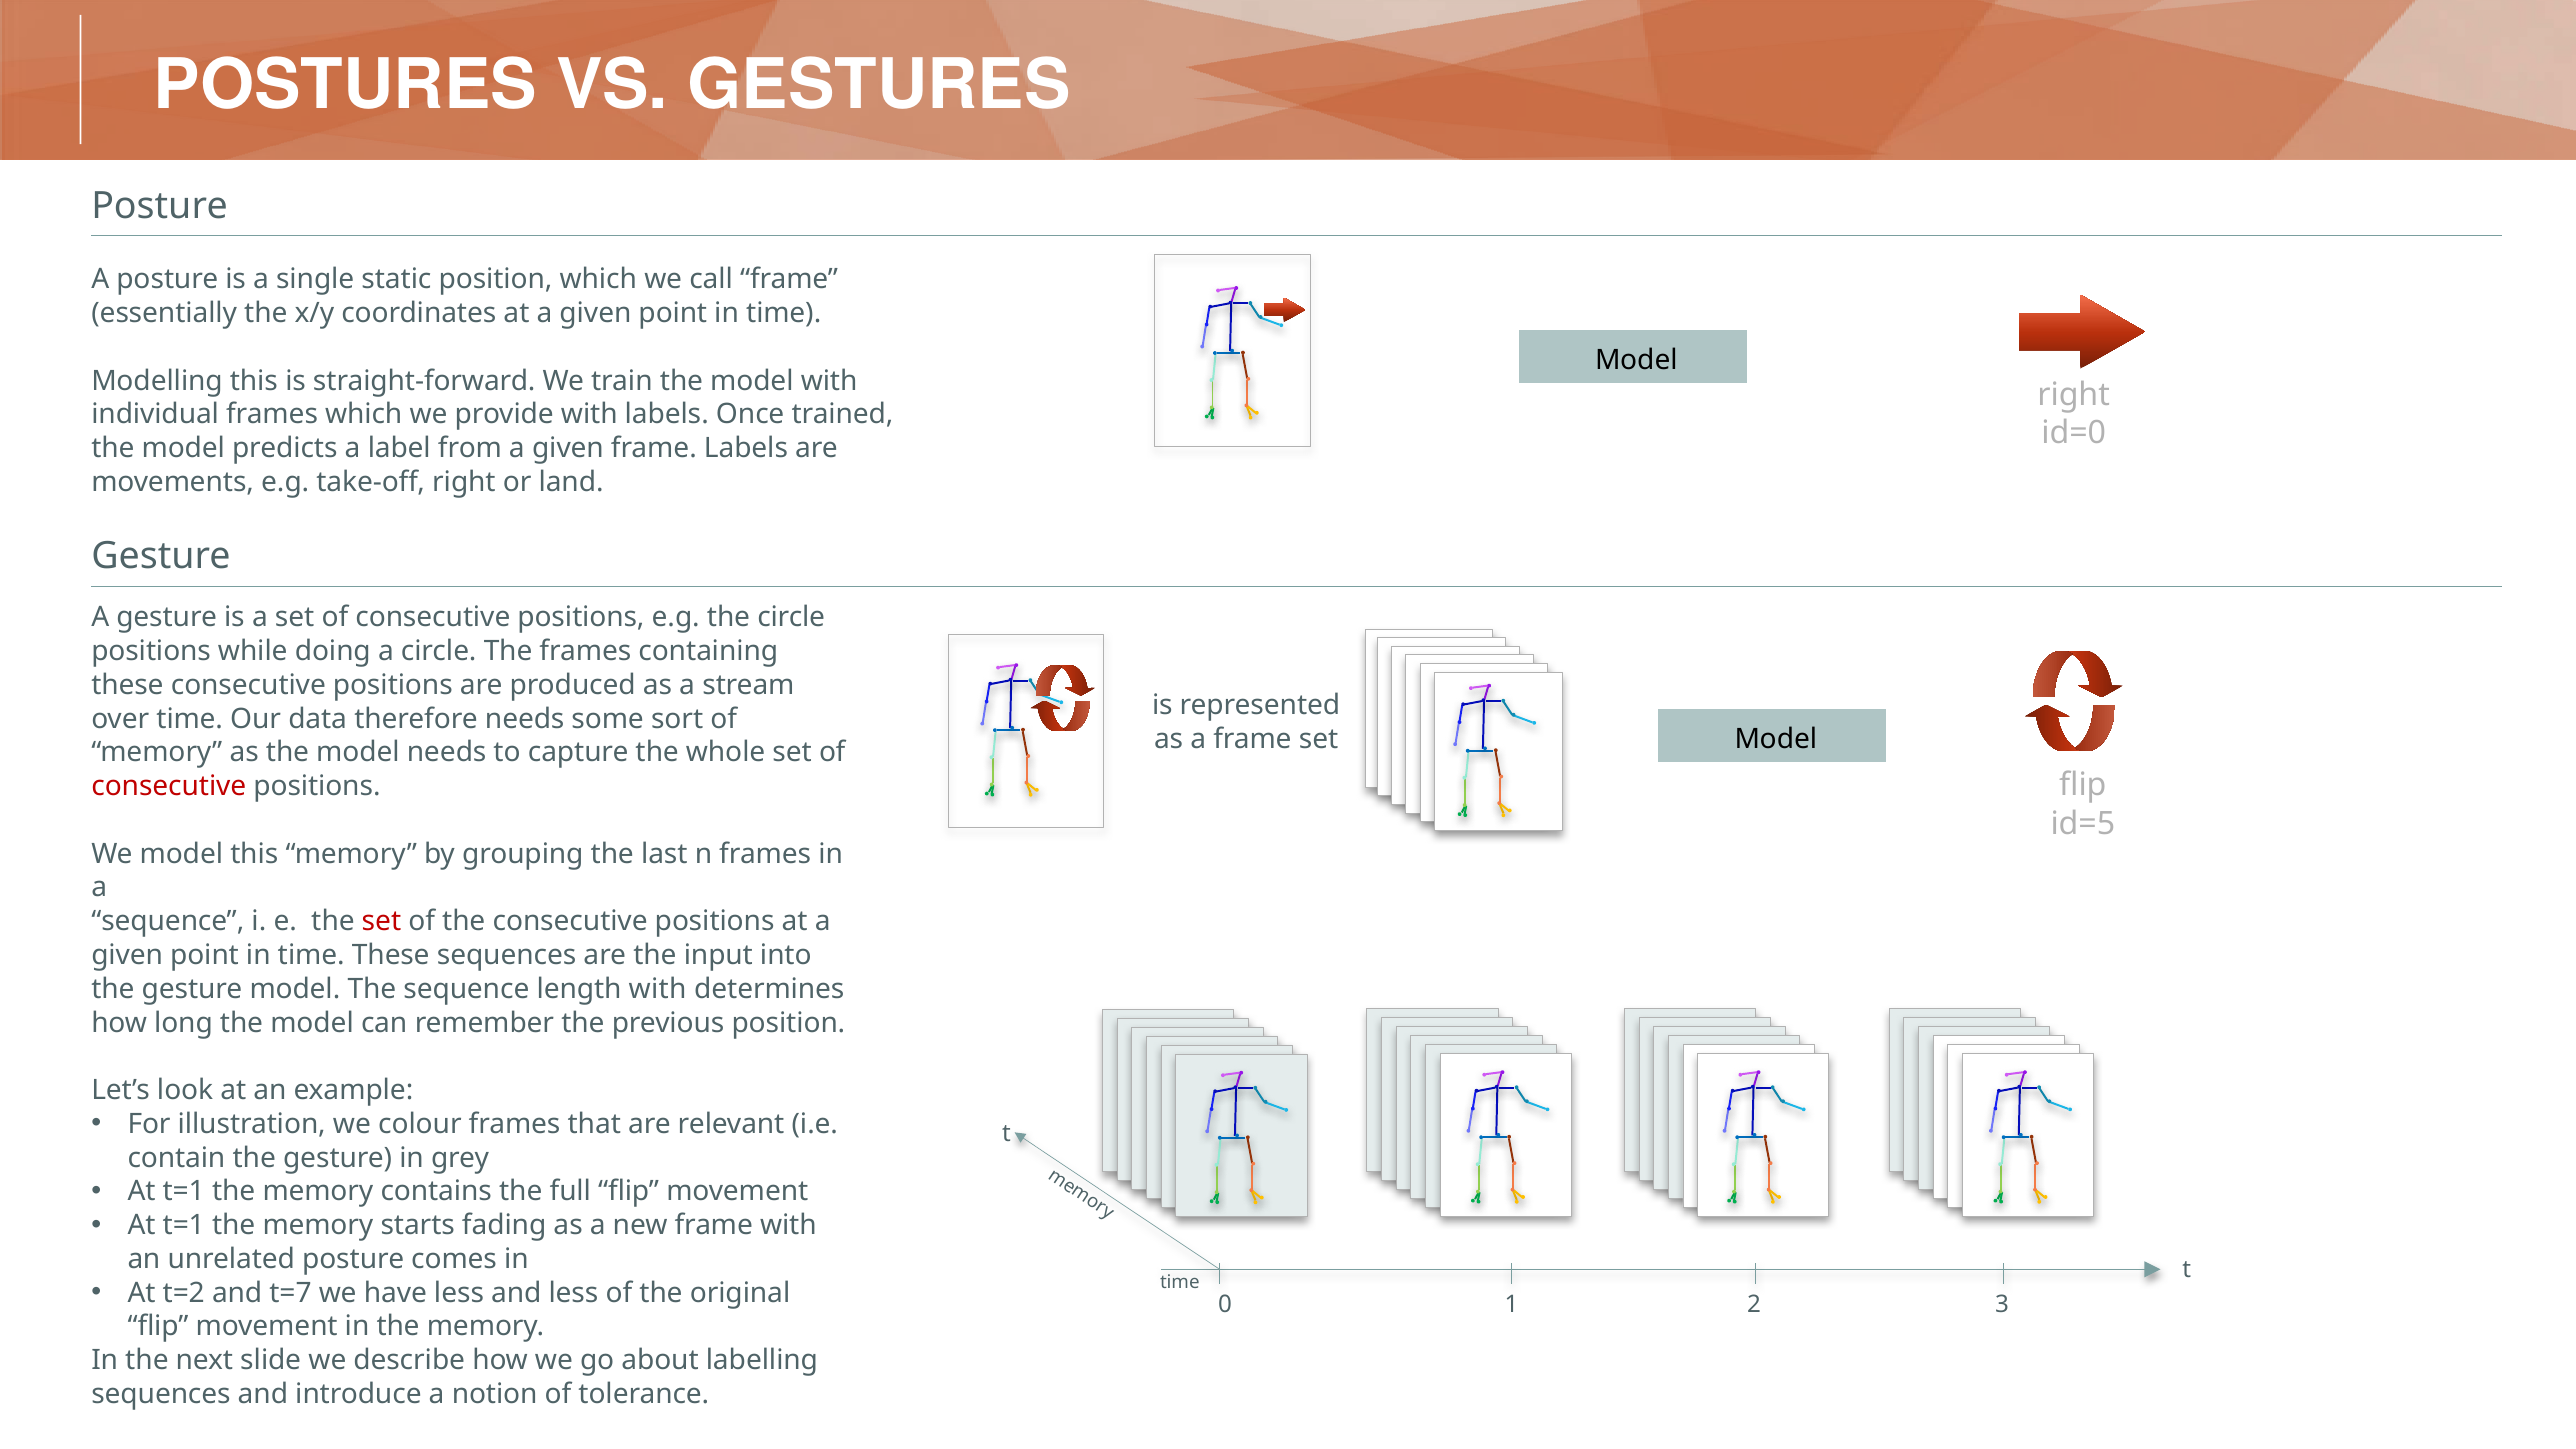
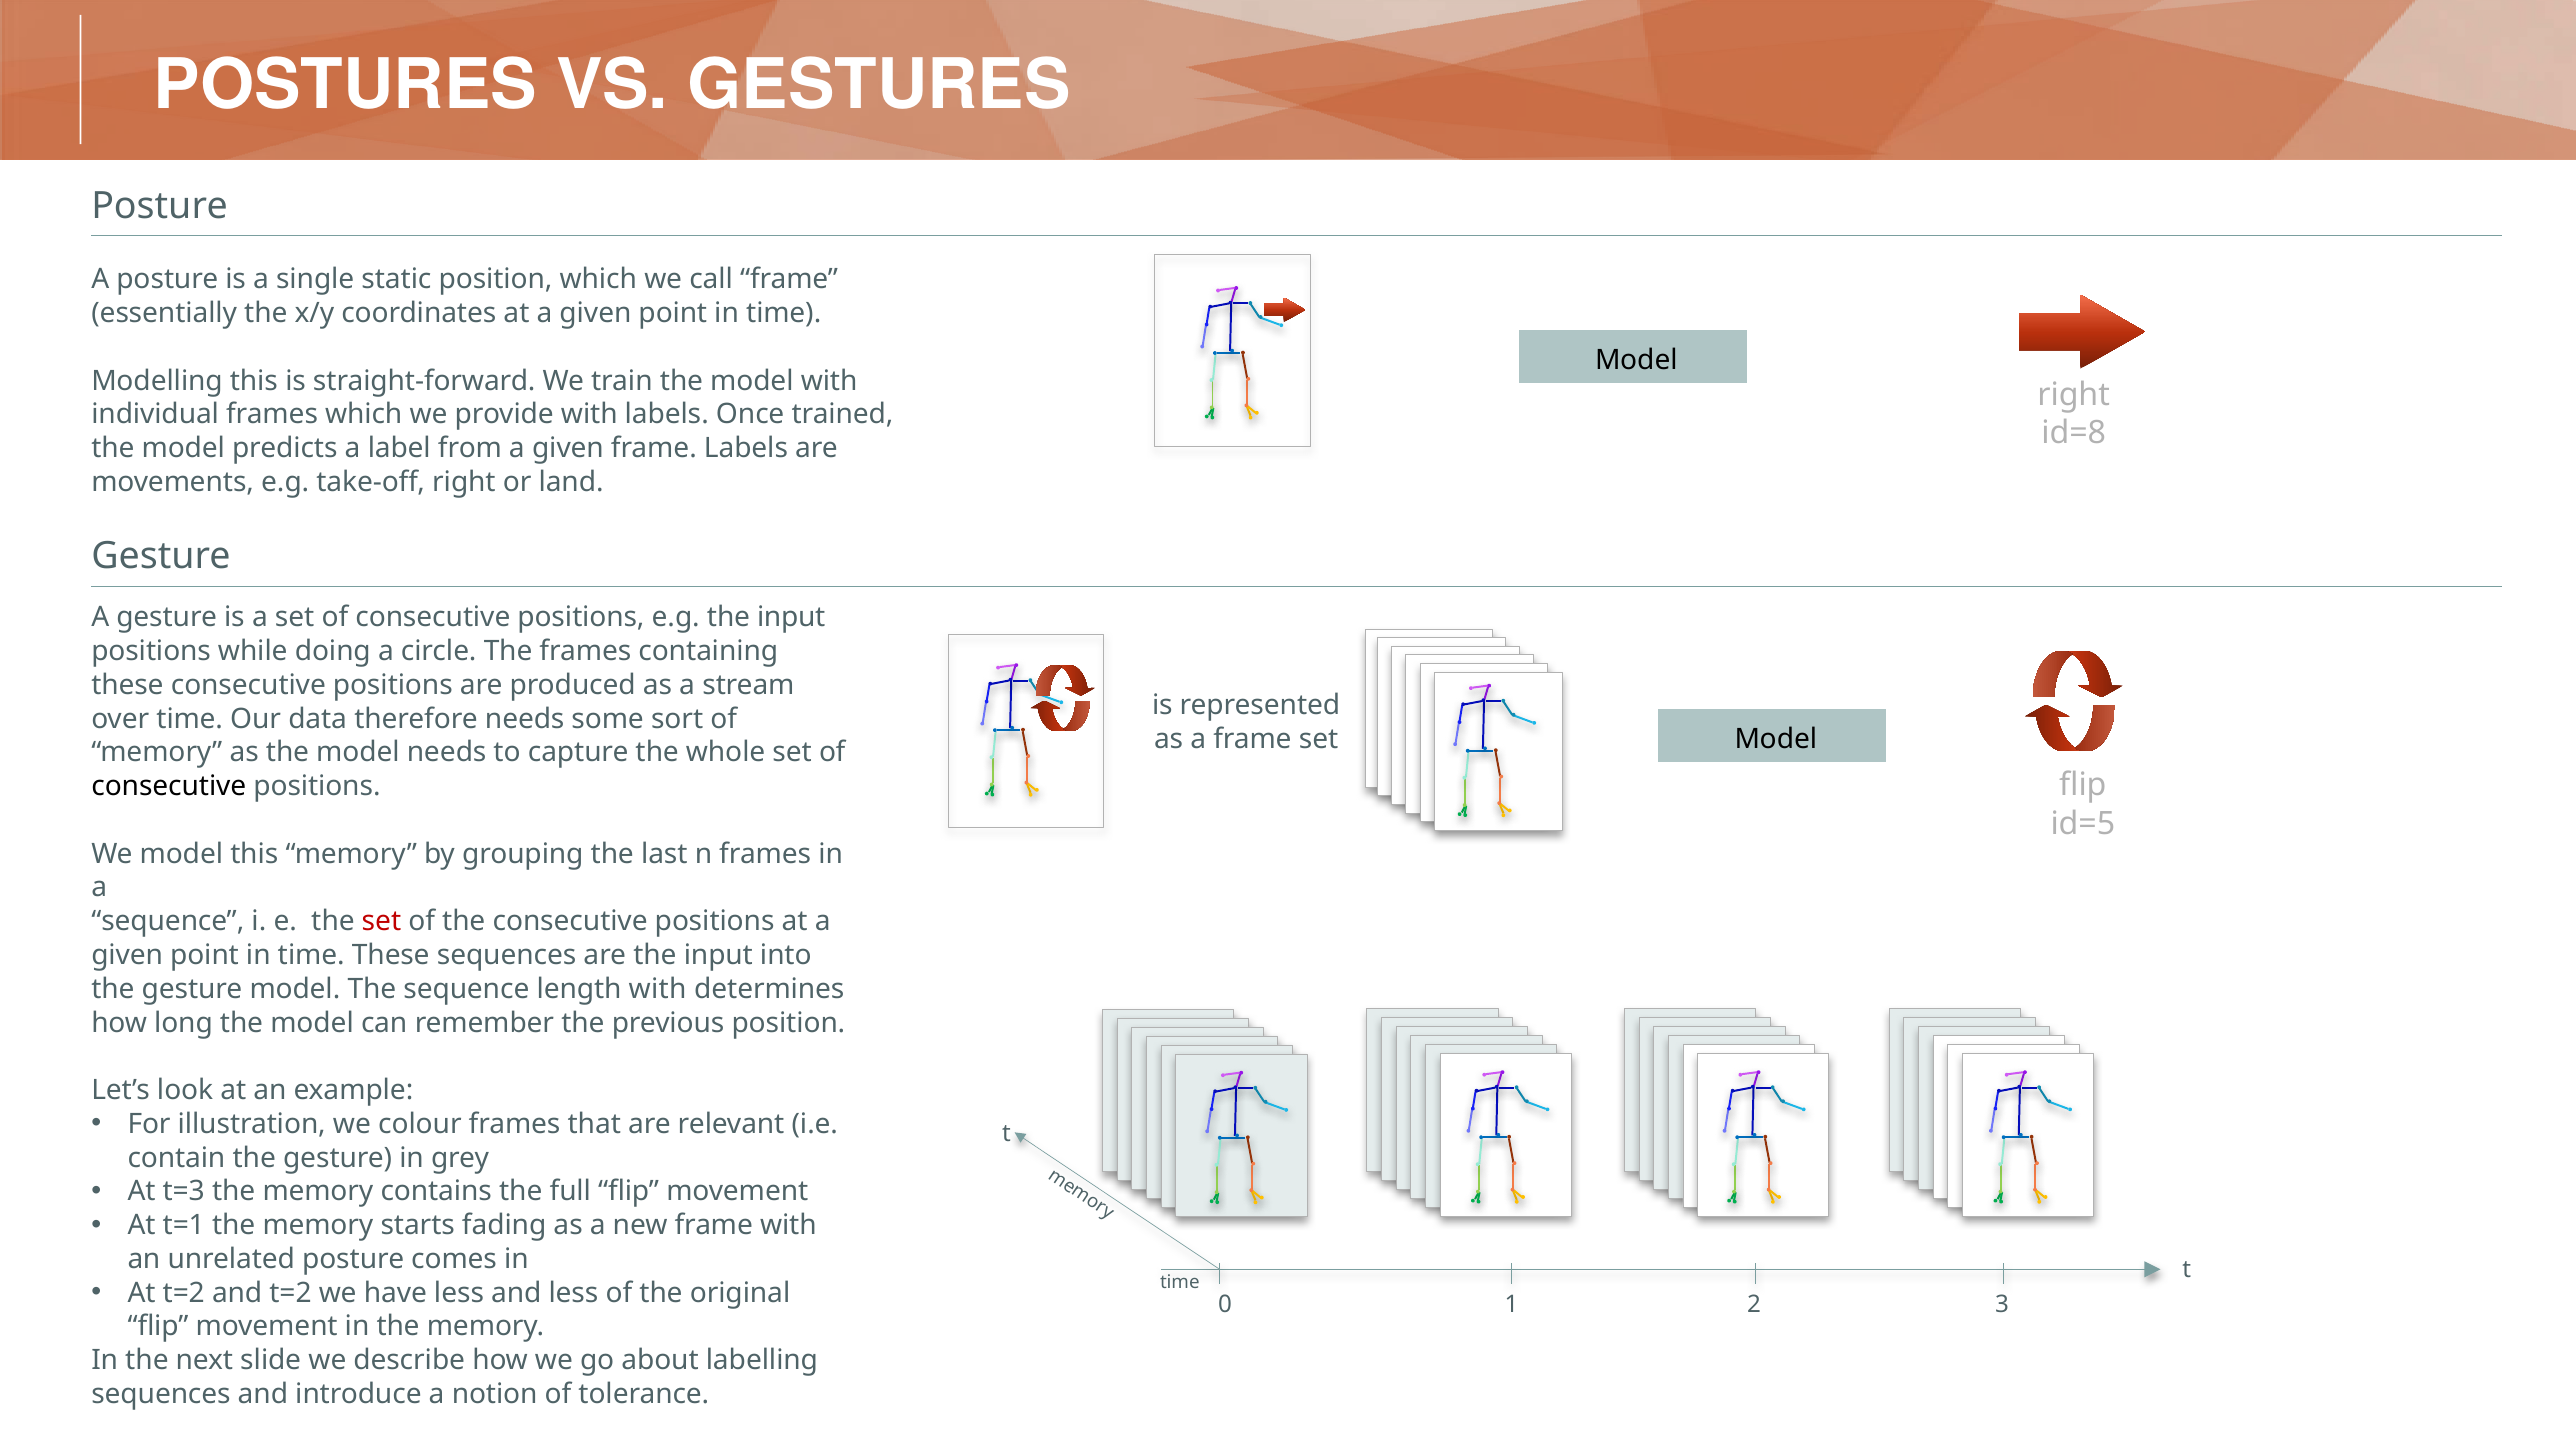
id=0: id=0 -> id=8 (2074, 433)
e.g the circle: circle -> input (791, 617)
consecutive colour: red -> black (169, 786)
t=1: t=1 -> t=3 (184, 1192)
and t=7: t=7 -> t=2 (290, 1293)
